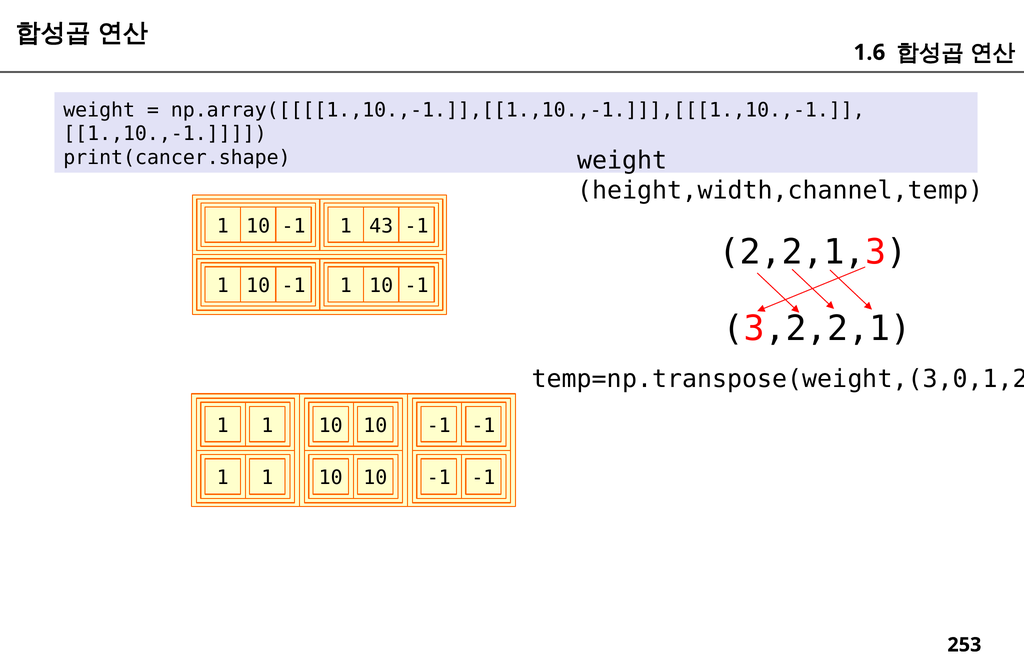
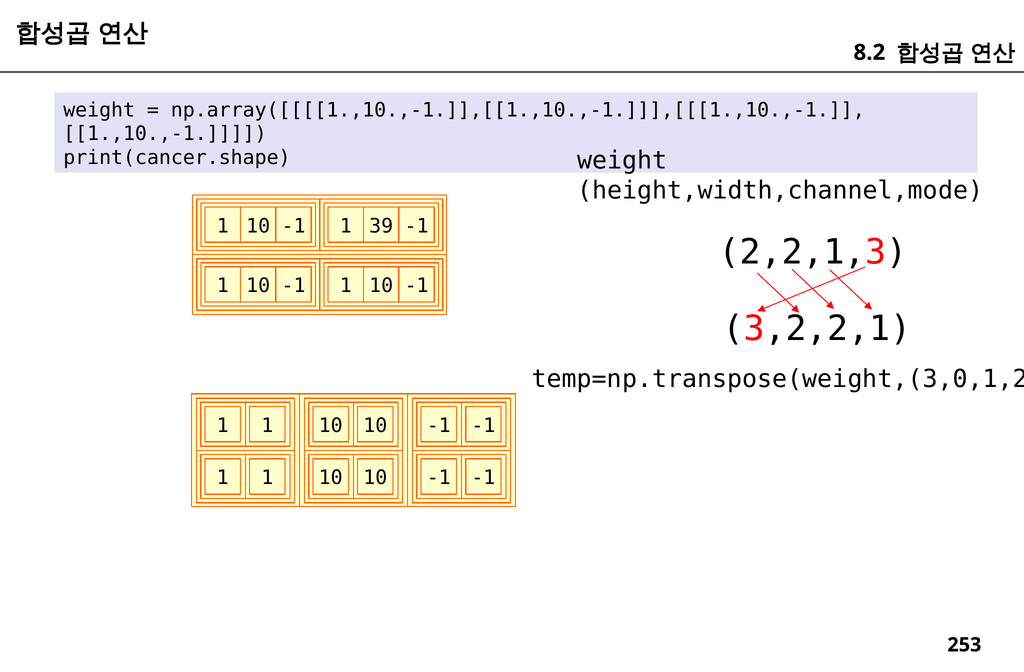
1.6: 1.6 -> 8.2 (869, 52)
height,width,channel,temp: height,width,channel,temp -> height,width,channel,mode (780, 191)
43: 43 -> 39 (381, 226)
